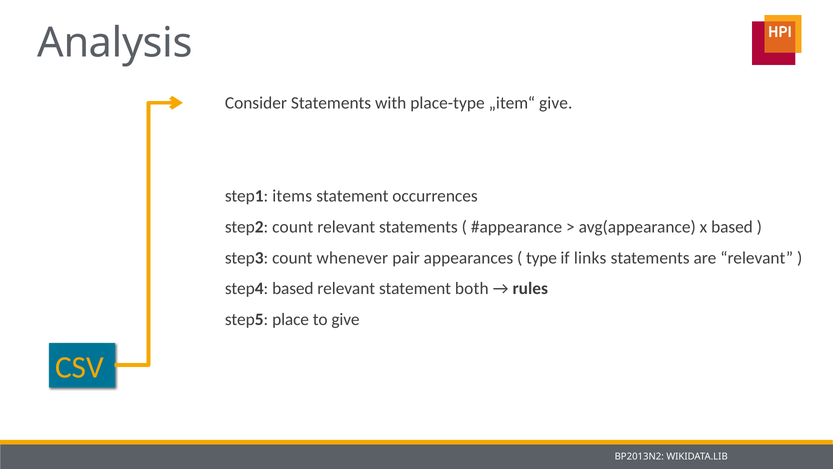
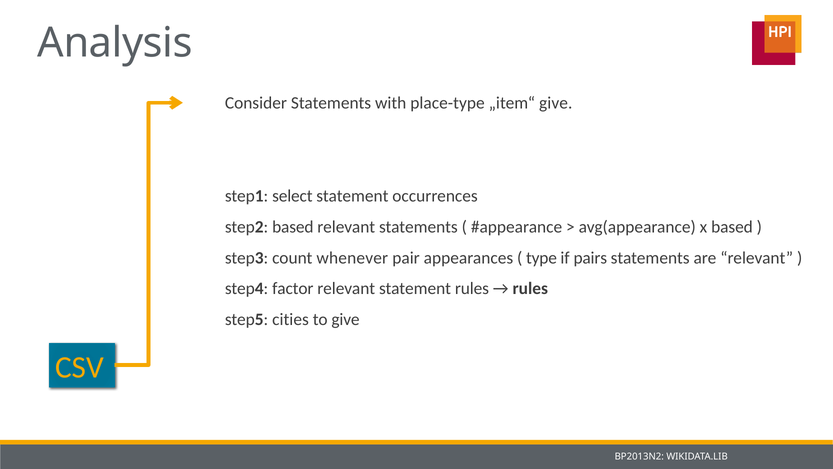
items: items -> select (292, 196)
step2 count: count -> based (293, 227)
links: links -> pairs (590, 258)
step4 based: based -> factor (293, 288)
statement both: both -> rules (472, 288)
place: place -> cities (290, 319)
